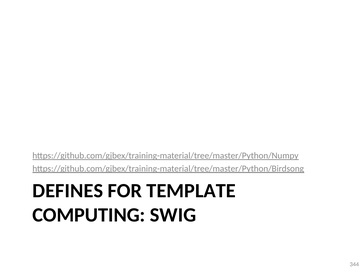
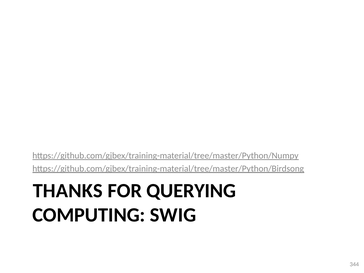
DEFINES: DEFINES -> THANKS (68, 191)
TEMPLATE: TEMPLATE -> QUERYING (191, 191)
